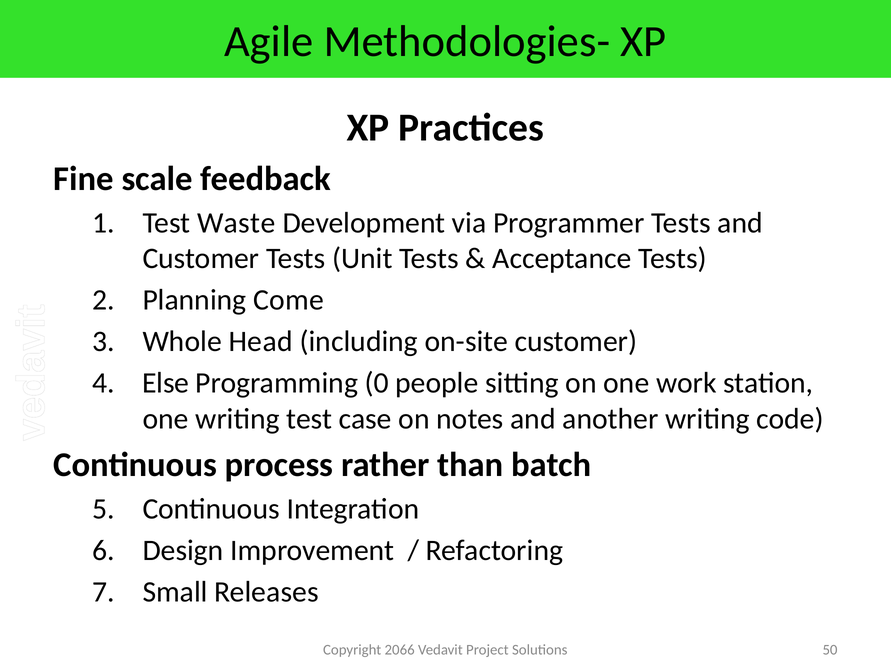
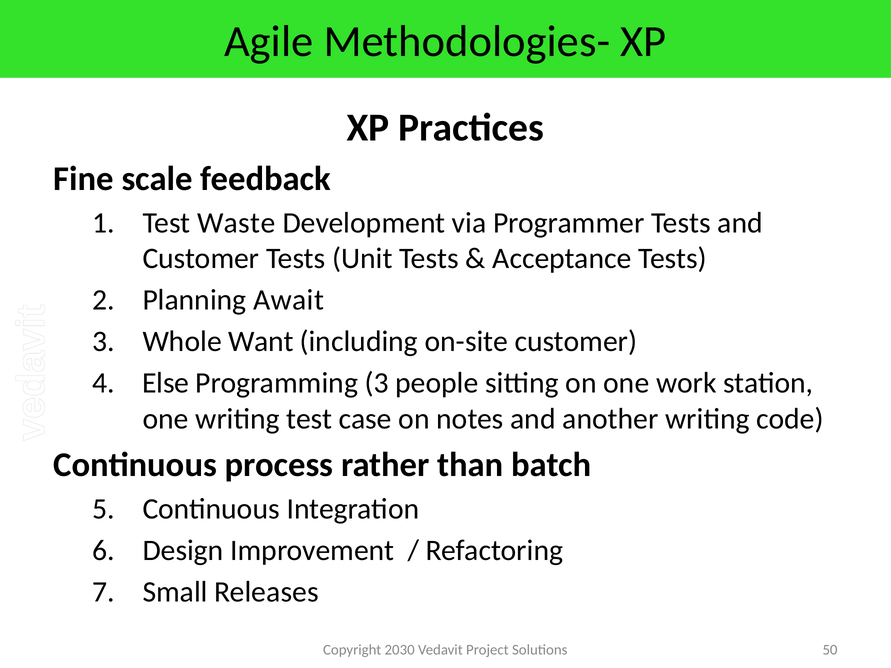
Come: Come -> Await (289, 300)
Head: Head -> Want (261, 342)
Programming 0: 0 -> 3 (377, 383)
2066: 2066 -> 2030 (400, 650)
